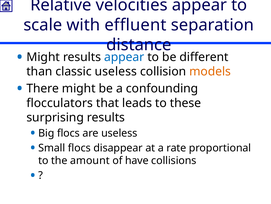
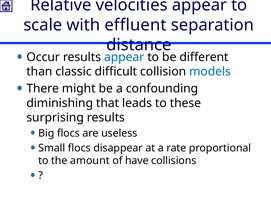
Might: Might -> Occur (43, 57)
classic useless: useless -> difficult (116, 71)
models colour: orange -> blue (210, 71)
flocculators: flocculators -> diminishing (60, 103)
